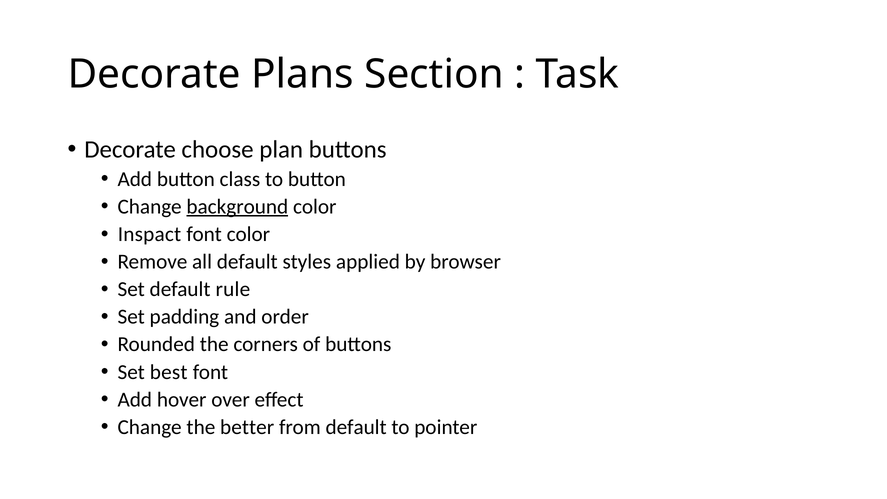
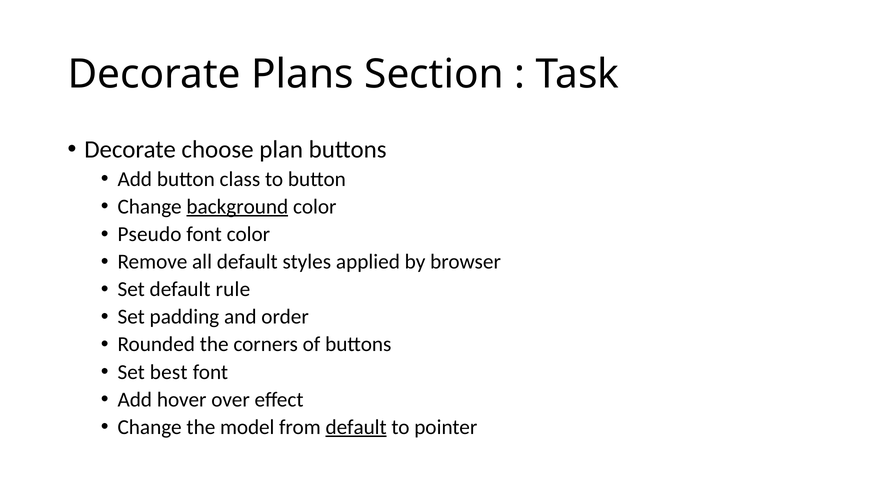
Inspact: Inspact -> Pseudo (150, 234)
better: better -> model (247, 427)
default underline: none -> present (356, 427)
